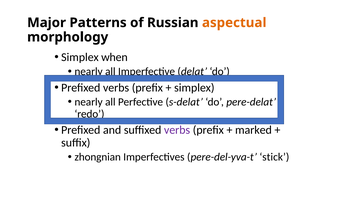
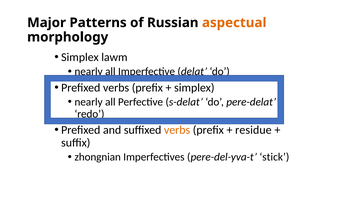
when: when -> lawm (114, 57)
verbs colour: purple -> orange (177, 130)
marked: marked -> residue (253, 130)
